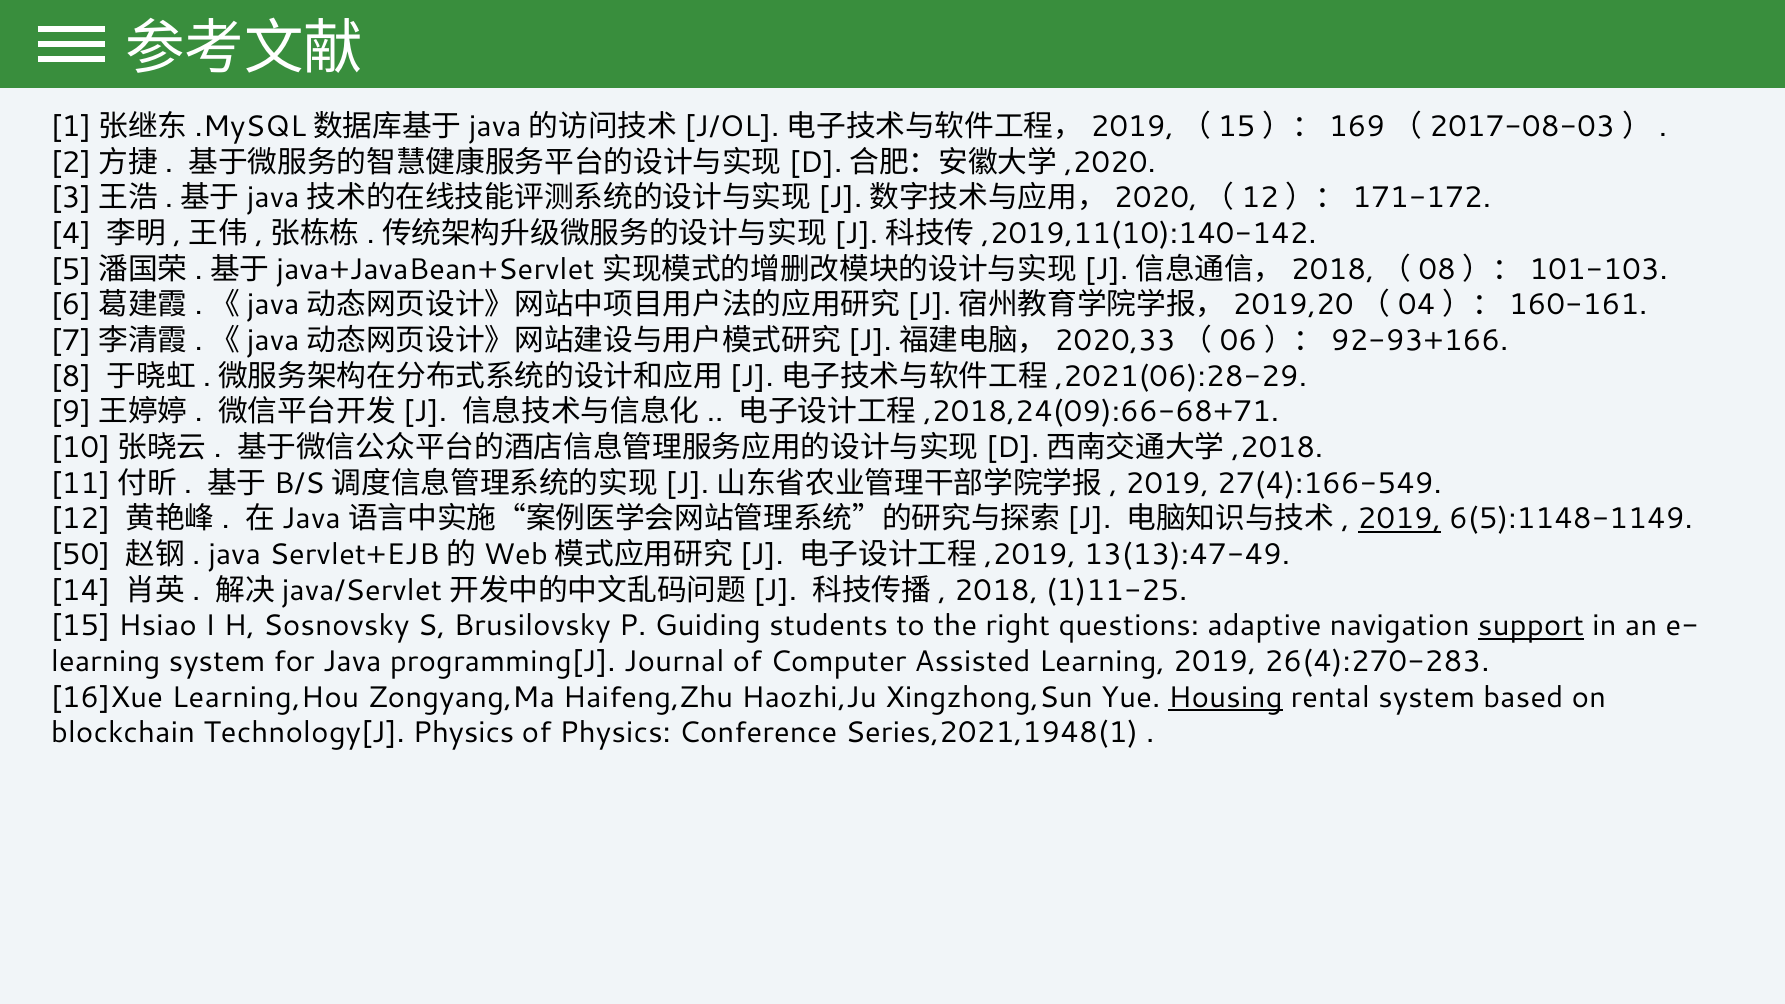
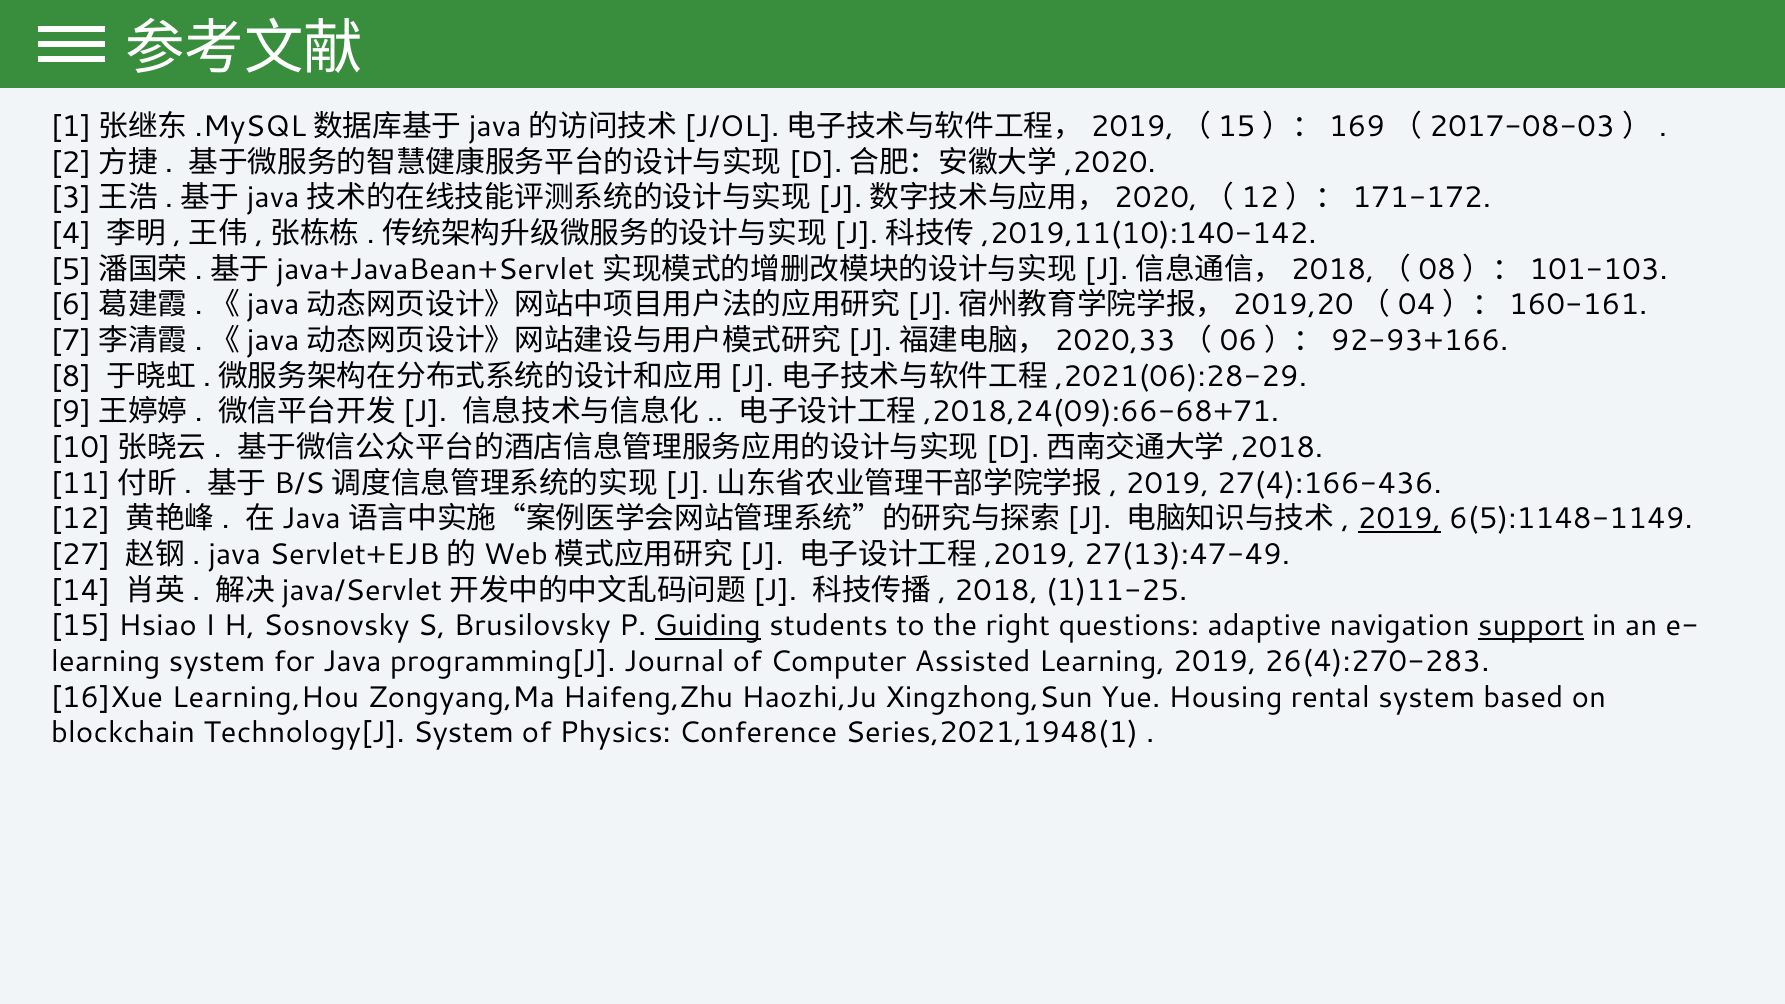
27(4):166-549: 27(4):166-549 -> 27(4):166-436 (1330, 483)
50: 50 -> 27 (81, 555)
13(13):47-49: 13(13):47-49 -> 27(13):47-49 (1187, 555)
Guiding underline: none -> present (708, 626)
Housing underline: present -> none (1226, 698)
Technology[J Physics: Physics -> System (464, 733)
